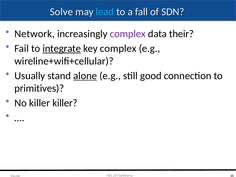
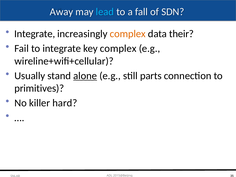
Solve: Solve -> Away (61, 12)
Network: Network -> Integrate (35, 34)
complex colour: purple -> orange (128, 34)
integrate underline: present -> none (62, 48)
good: good -> parts (151, 76)
killer killer: killer -> hard (65, 103)
